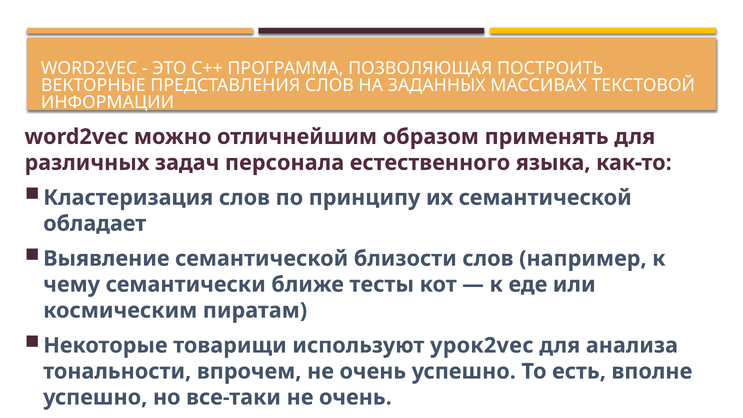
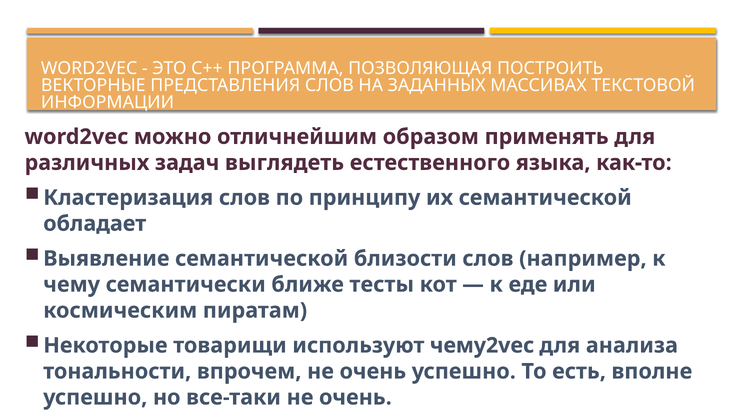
персонала: персонала -> выглядеть (285, 163)
урок2vec: урок2vec -> чему2vec (482, 345)
